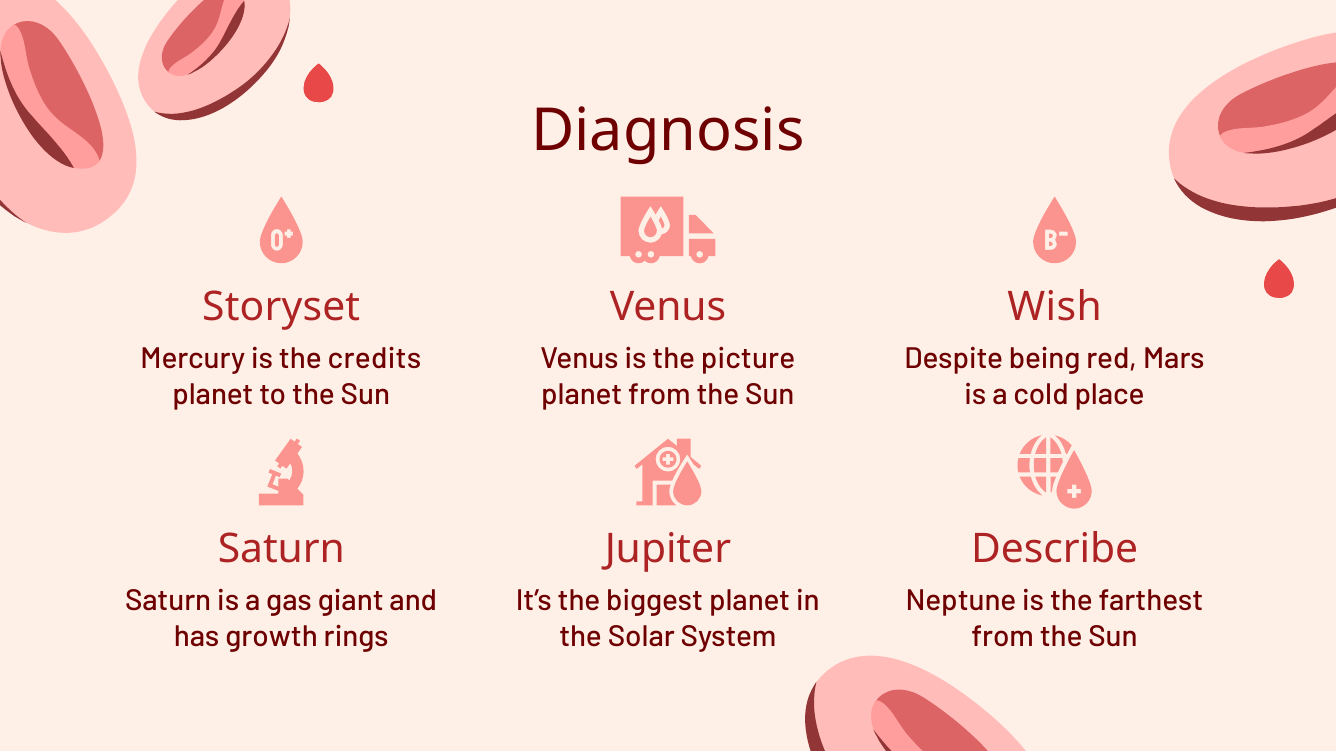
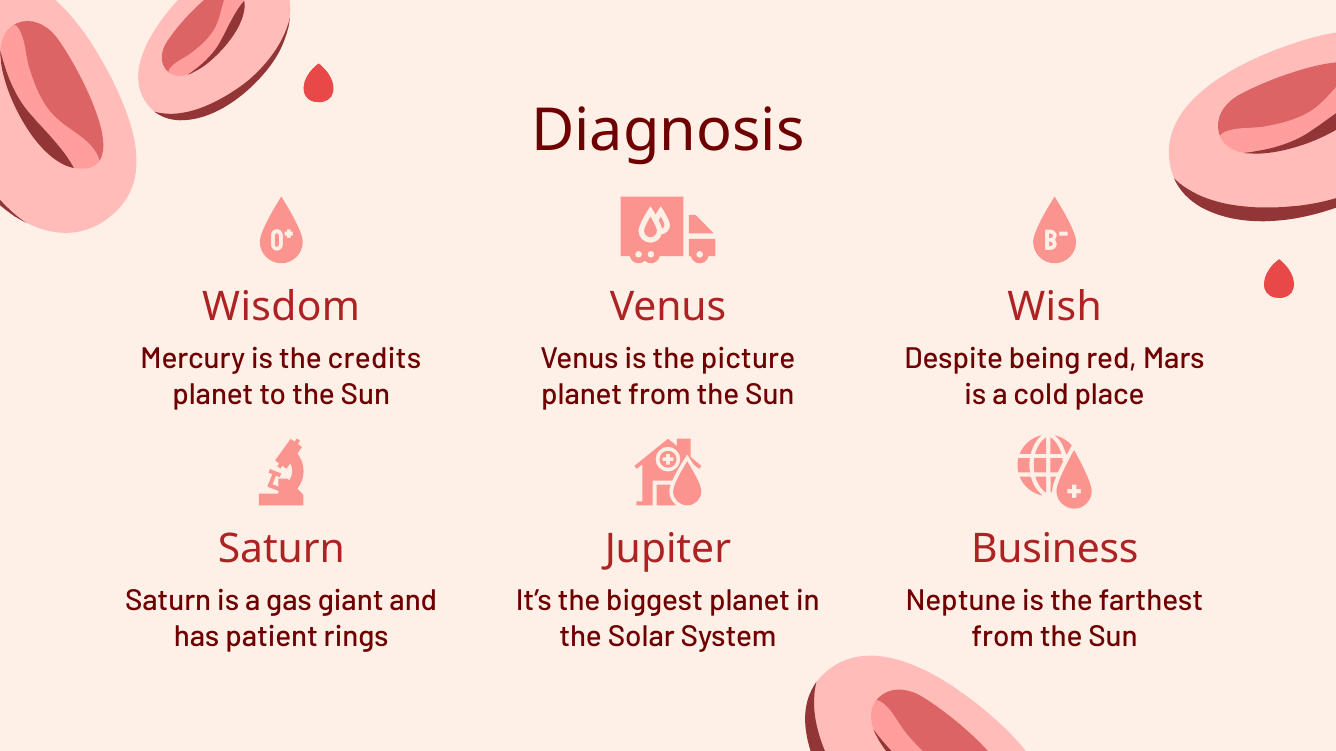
Storyset: Storyset -> Wisdom (281, 307)
Describe: Describe -> Business (1055, 549)
growth: growth -> patient (272, 637)
